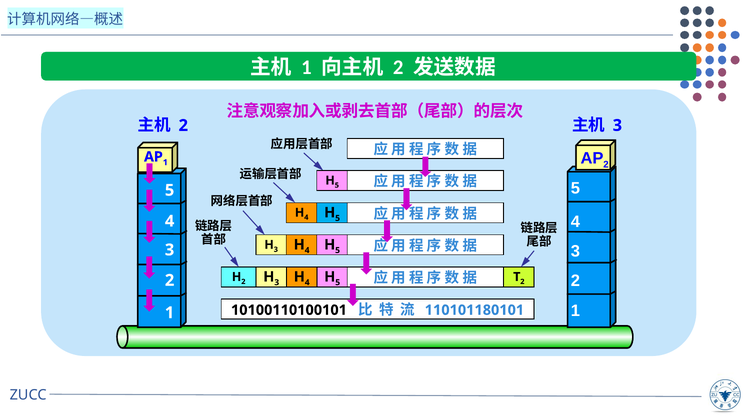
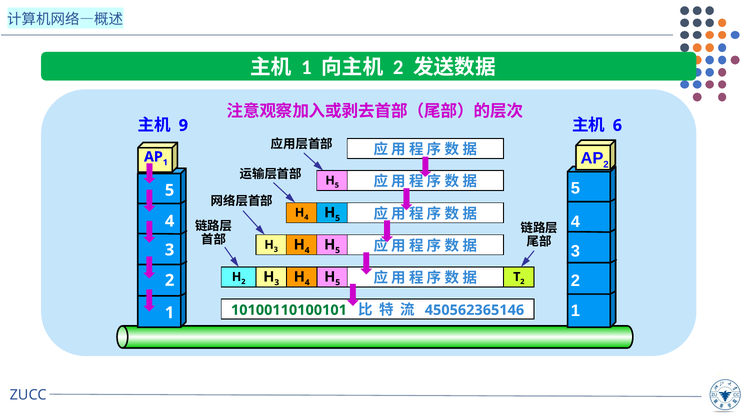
2: 2 -> 9 (183, 125)
3: 3 -> 6 (617, 125)
10100110100101 colour: black -> green (289, 310)
110101180101: 110101180101 -> 450562365146 (474, 310)
